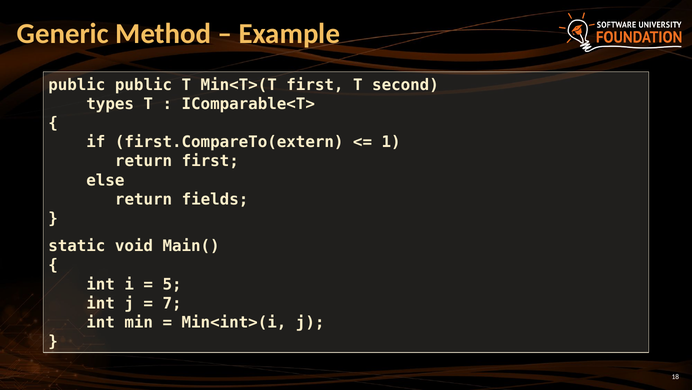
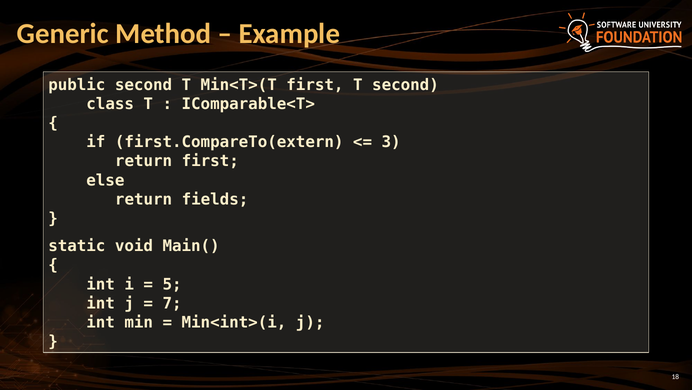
public public: public -> second (144, 85)
types: types -> class (110, 104)
1: 1 -> 3 (391, 142)
